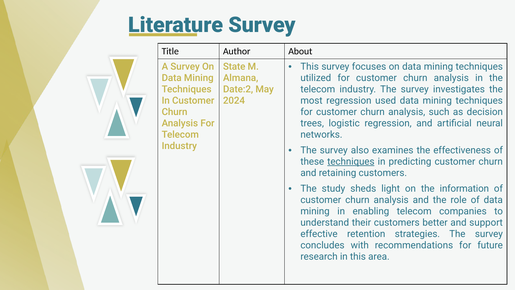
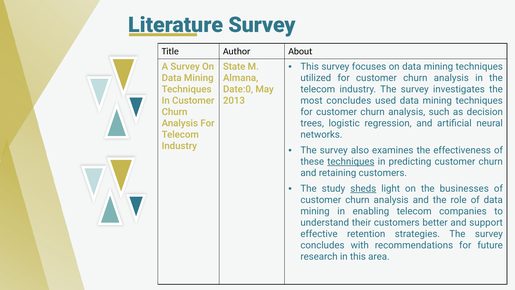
Date:2: Date:2 -> Date:0 (238, 89)
most regression: regression -> concludes (349, 100)
2024: 2024 -> 2013 (234, 100)
sheds underline: none -> present (363, 188)
information: information -> businesses (464, 188)
